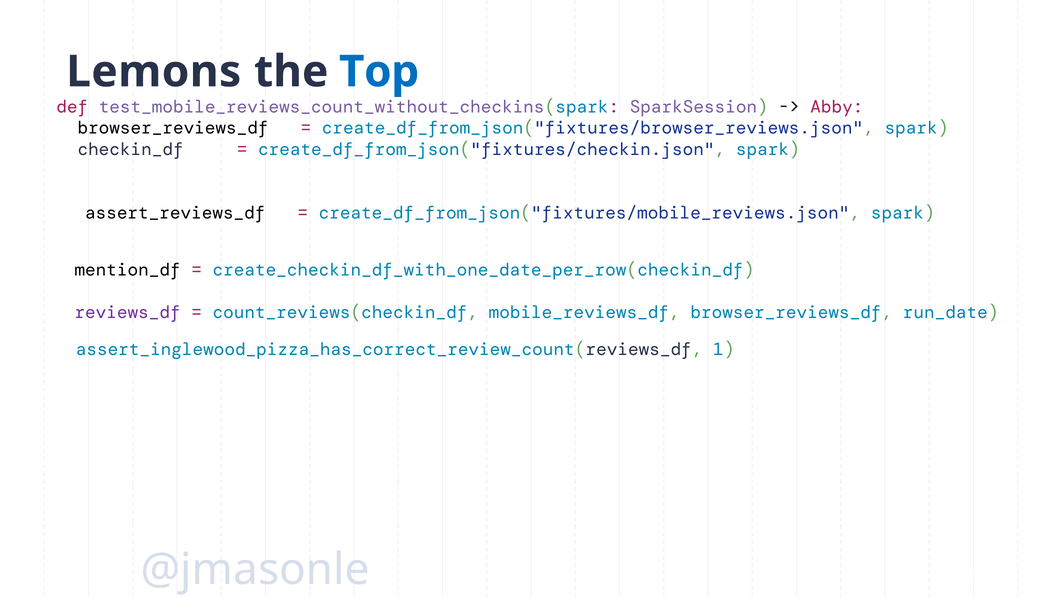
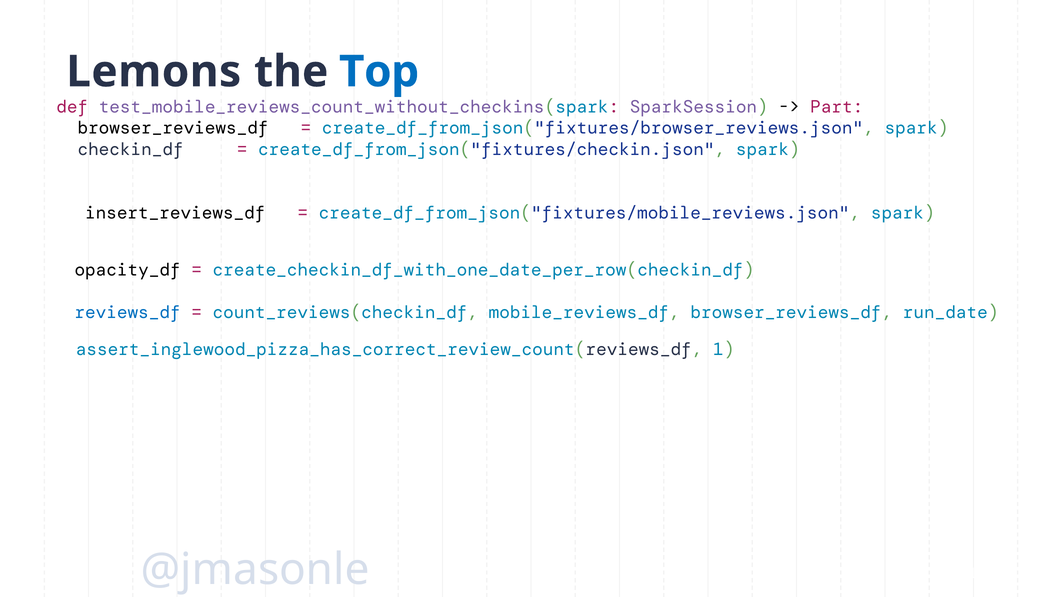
Abby: Abby -> Part (837, 107)
assert_reviews_df: assert_reviews_df -> insert_reviews_df (175, 213)
mention_df: mention_df -> opacity_df (128, 270)
reviews_df colour: purple -> blue (128, 313)
